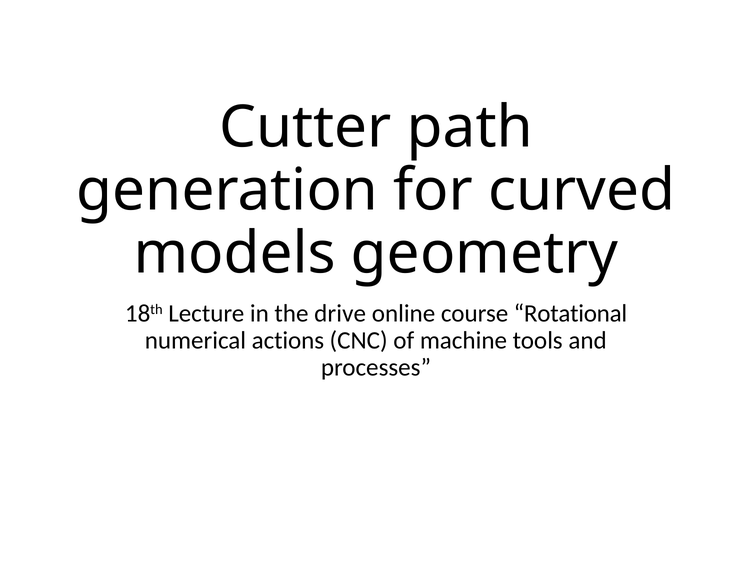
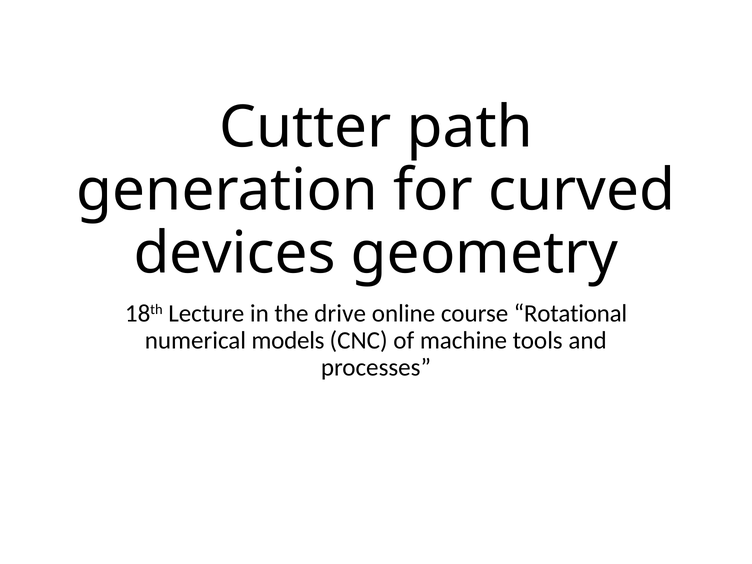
models: models -> devices (235, 254)
actions: actions -> models (288, 340)
